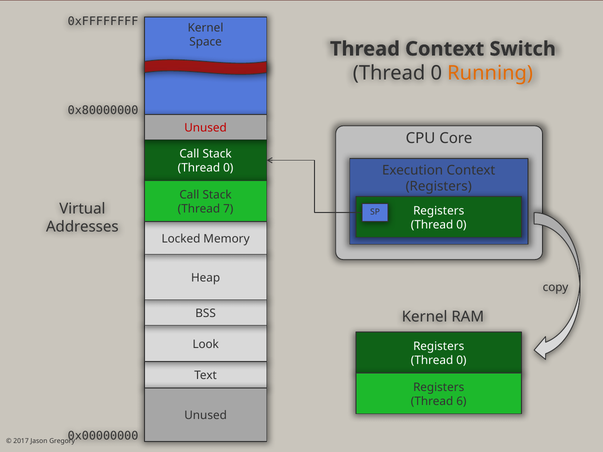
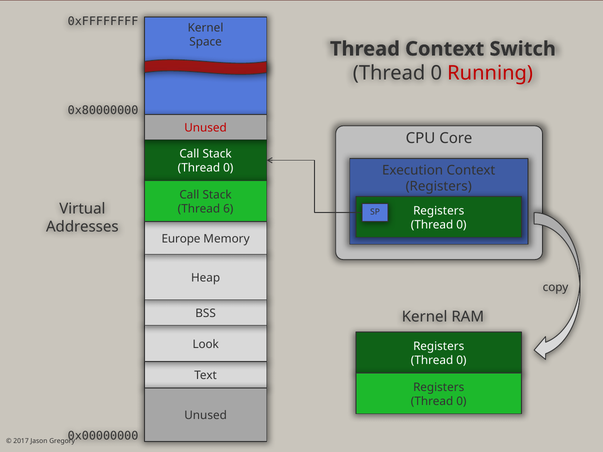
Running colour: orange -> red (490, 73)
7: 7 -> 6 (228, 209)
Locked: Locked -> Europe (181, 239)
6: 6 -> 0 (461, 401)
